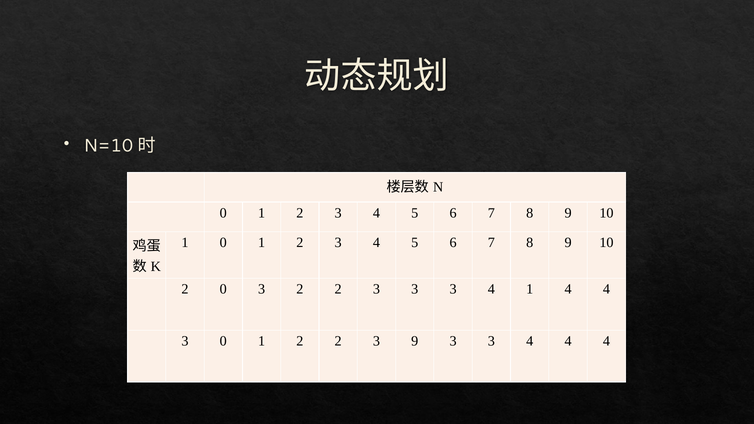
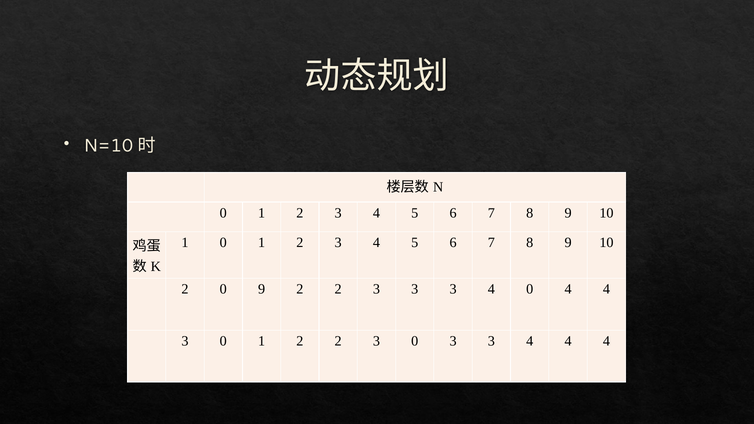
0 3: 3 -> 9 (262, 289)
4 1: 1 -> 0 (530, 289)
2 3 9: 9 -> 0 (415, 341)
